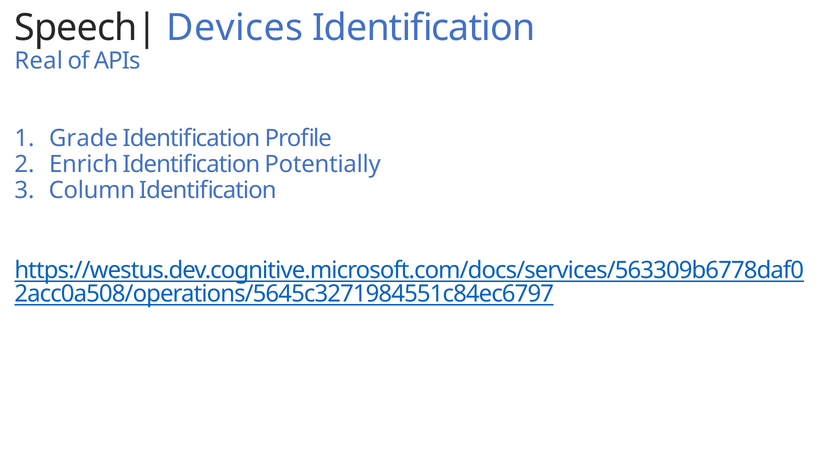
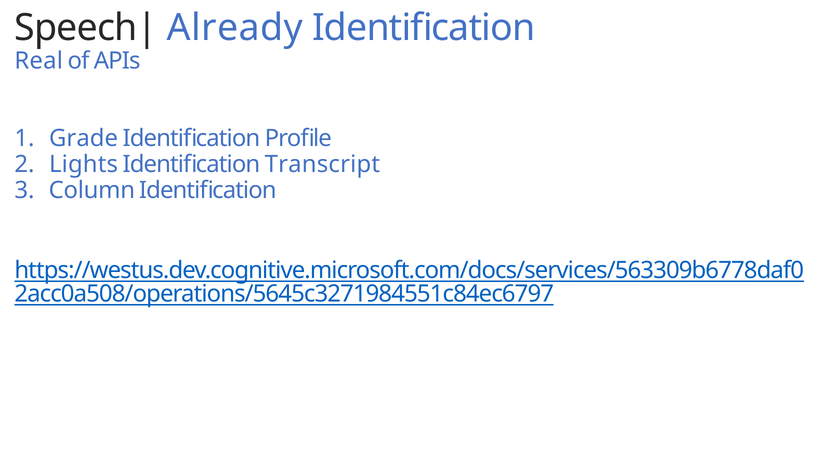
Devices: Devices -> Already (235, 28)
Enrich: Enrich -> Lights (84, 164)
Potentially: Potentially -> Transcript (322, 164)
